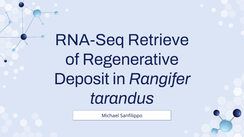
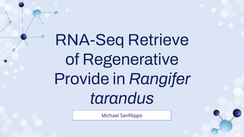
Deposit: Deposit -> Provide (82, 79)
